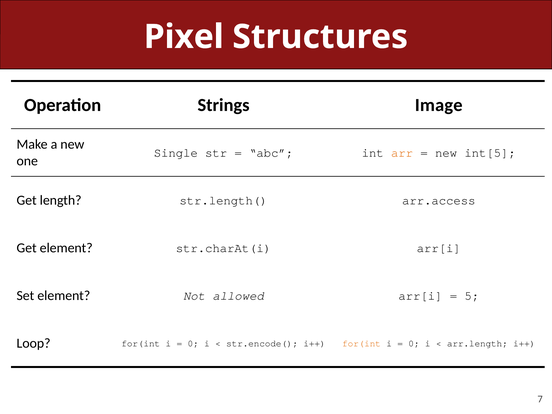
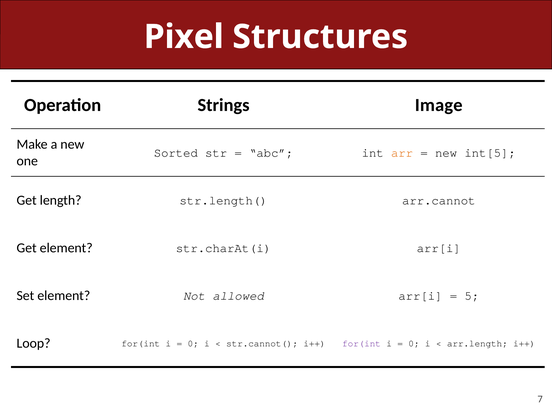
Single: Single -> Sorted (176, 153)
arr.access: arr.access -> arr.cannot (439, 200)
str.encode(: str.encode( -> str.cannot( (262, 343)
for(int colour: orange -> purple (362, 343)
